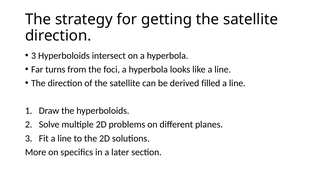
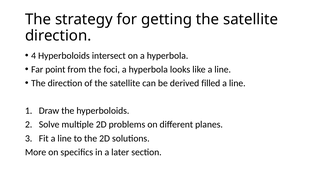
3: 3 -> 4 (34, 55)
turns: turns -> point (55, 69)
